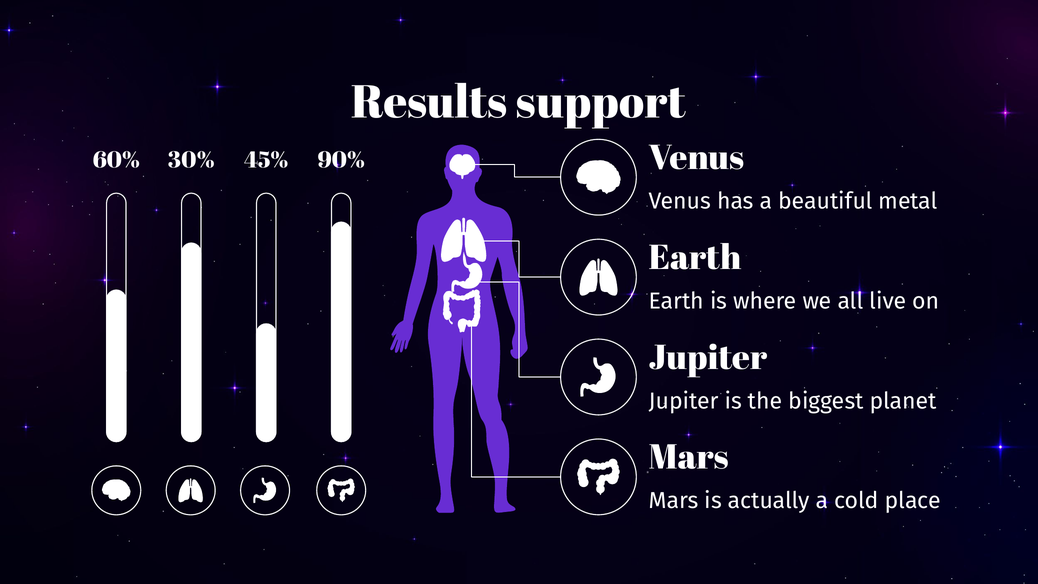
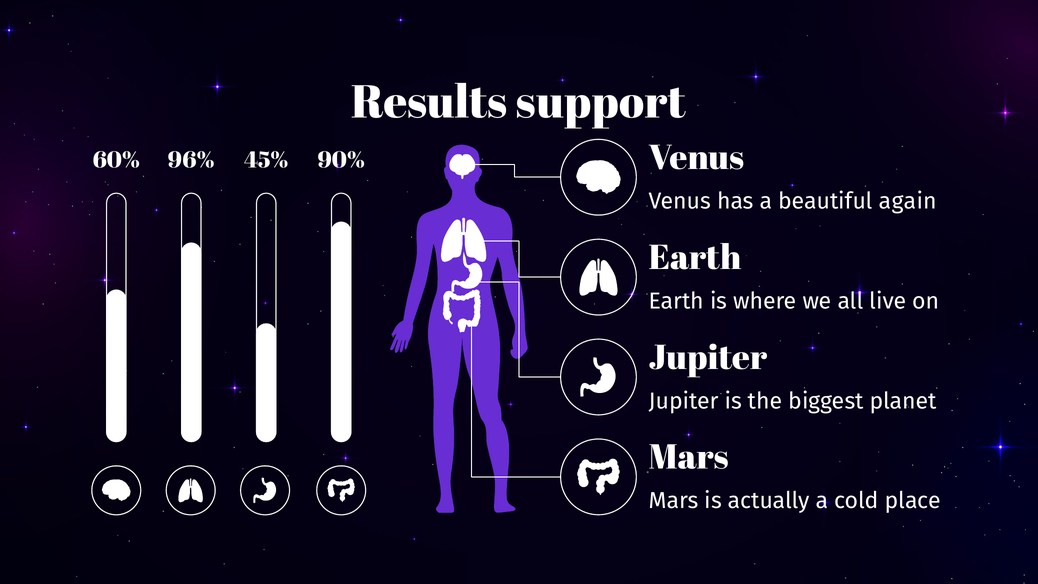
30%: 30% -> 96% (191, 160)
metal: metal -> again (908, 201)
